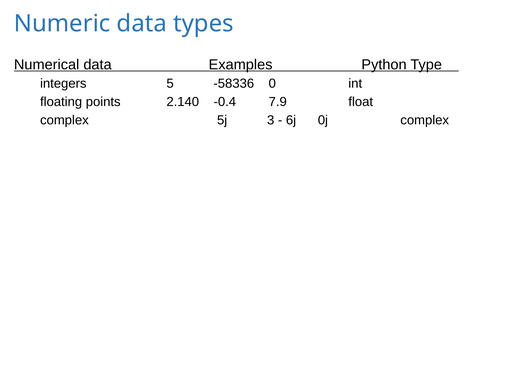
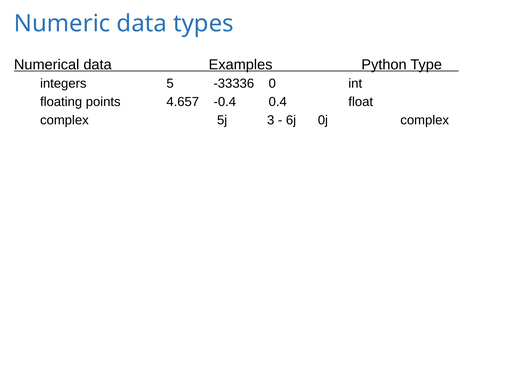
-58336: -58336 -> -33336 (234, 84)
2.140: 2.140 -> 4.657 (183, 102)
7.9: 7.9 -> 0.4 (278, 102)
